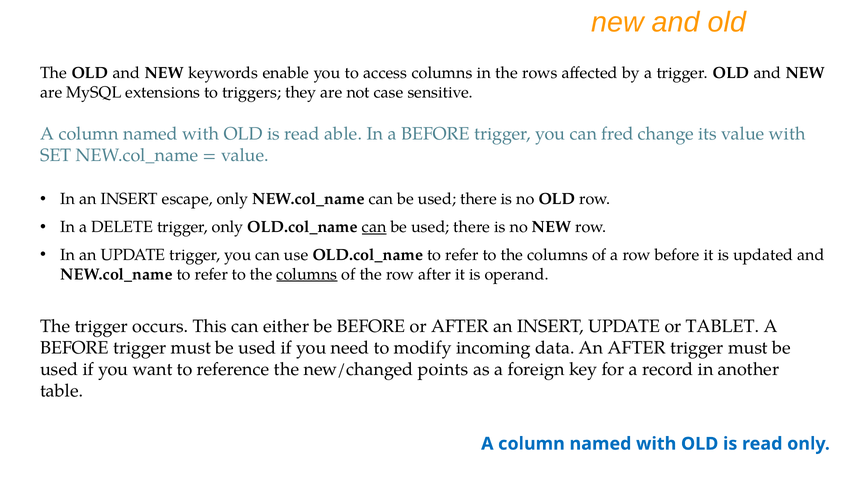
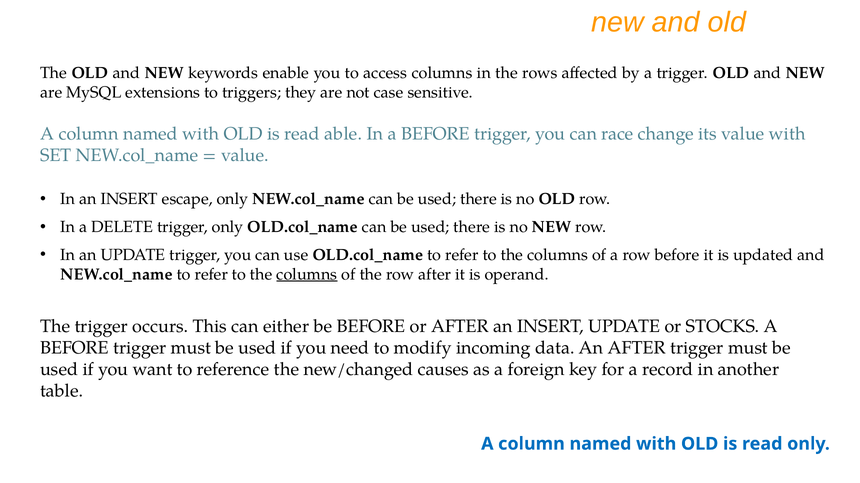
fred: fred -> race (618, 134)
can underline: present -> none (374, 227)
TABLET: TABLET -> STOCKS (723, 327)
points: points -> causes (443, 370)
